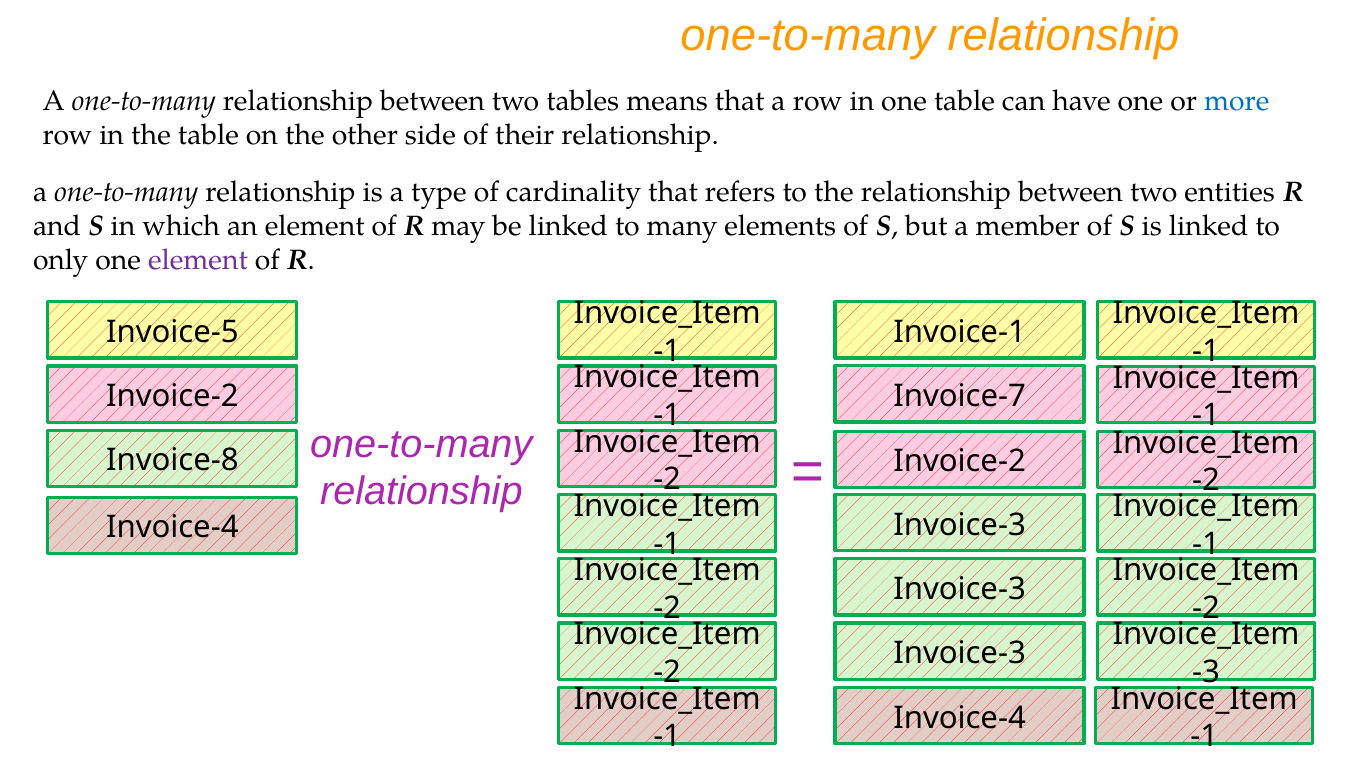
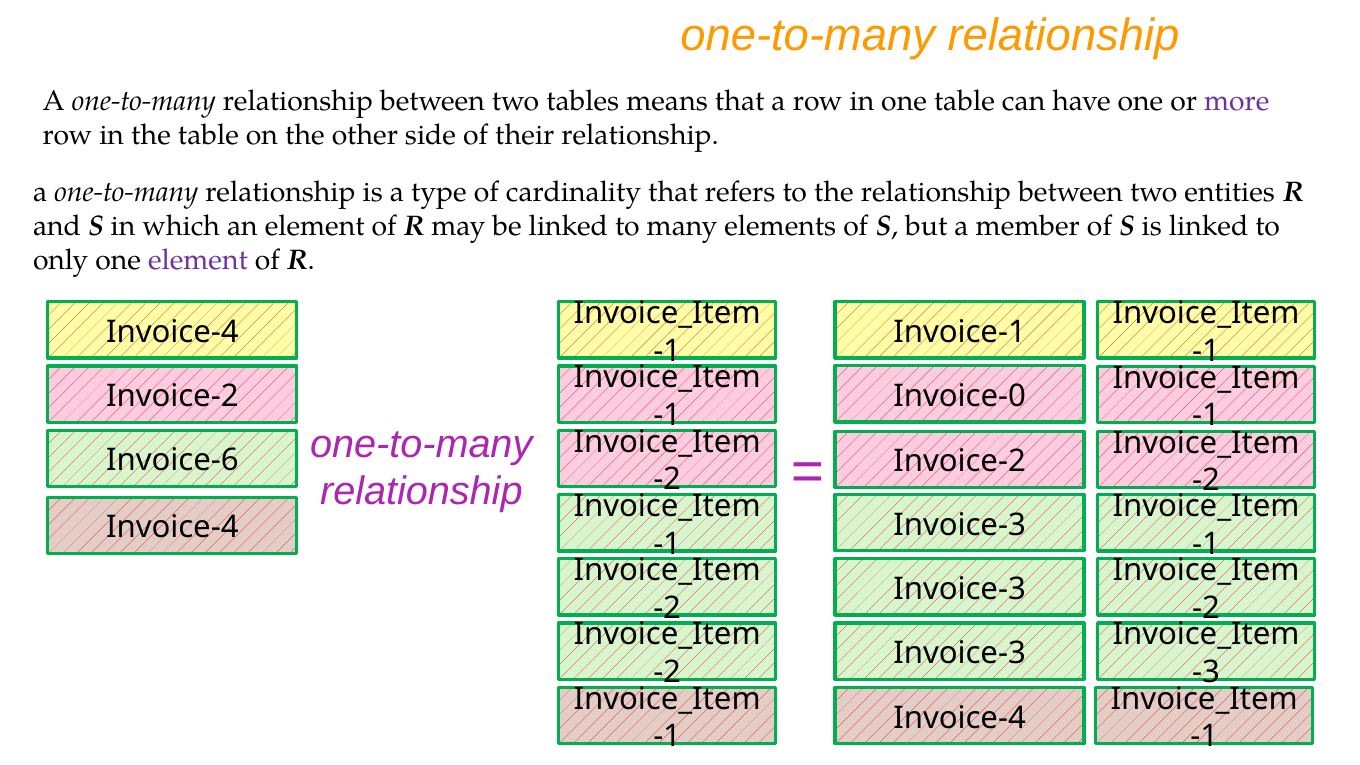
more colour: blue -> purple (1237, 101)
Invoice-5: Invoice-5 -> Invoice-4 (172, 332)
Invoice-7: Invoice-7 -> Invoice-0 (960, 396)
Invoice-8: Invoice-8 -> Invoice-6 (172, 461)
